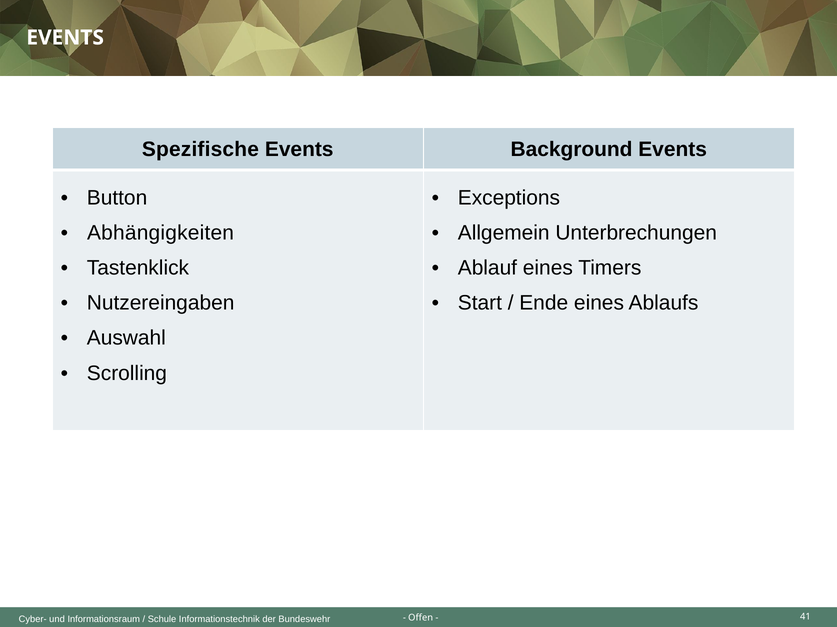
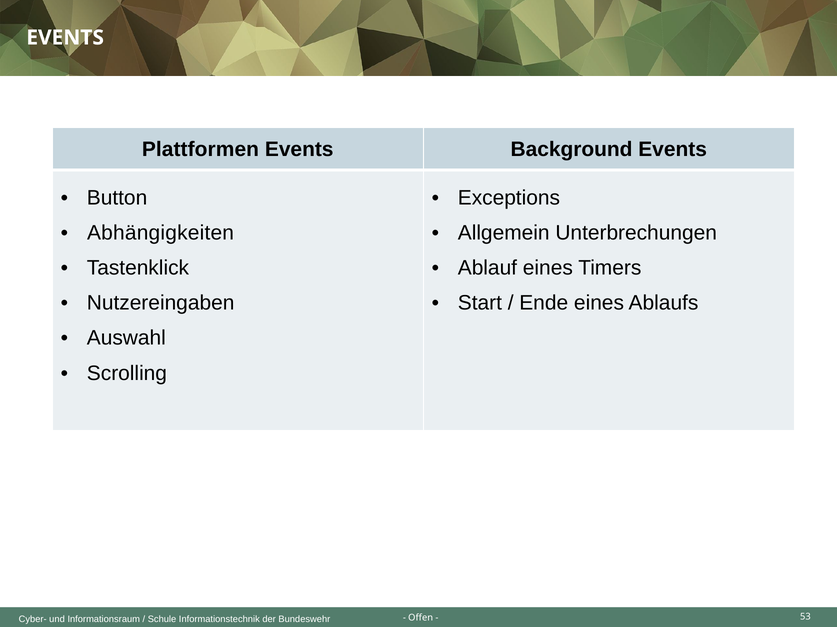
Spezifische: Spezifische -> Plattformen (200, 149)
41: 41 -> 53 (805, 618)
